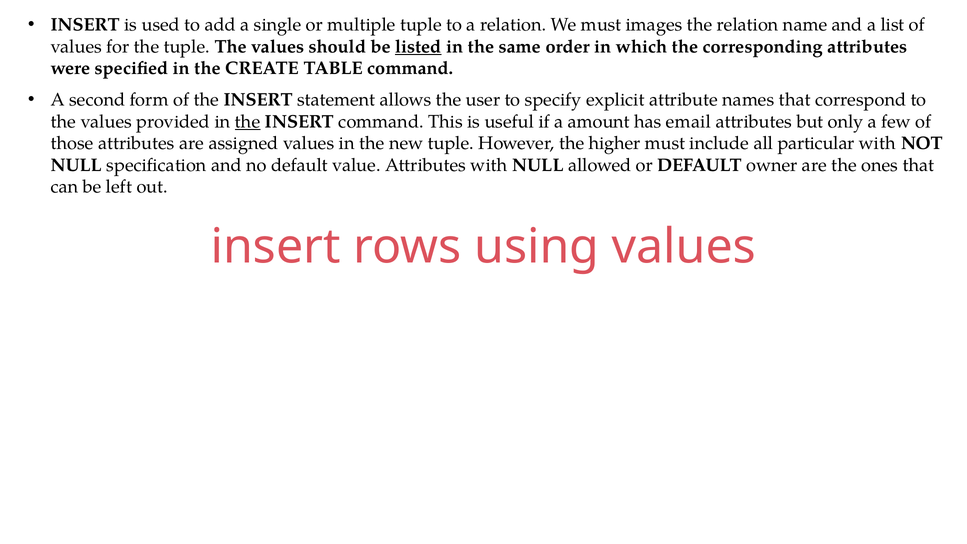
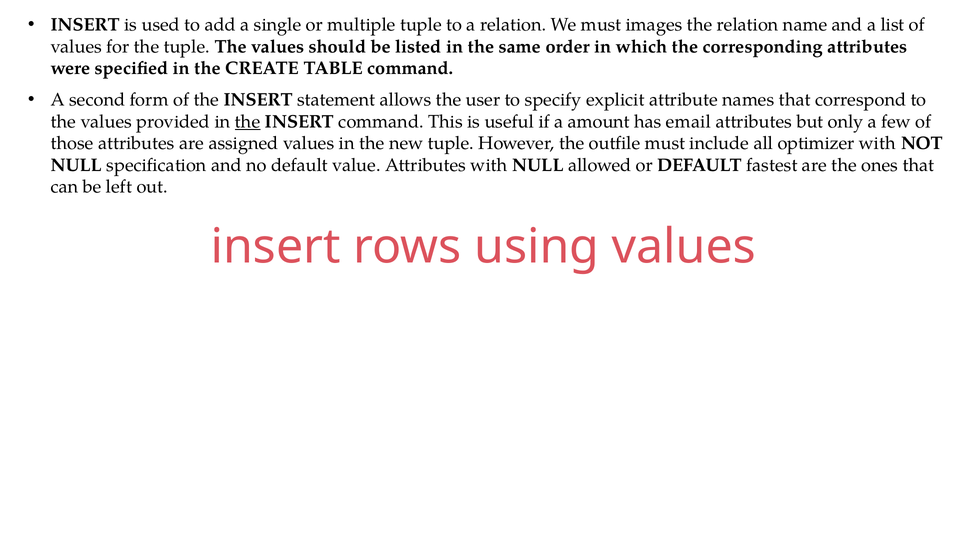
listed underline: present -> none (418, 47)
higher: higher -> outfile (615, 143)
particular: particular -> optimizer (816, 143)
owner: owner -> fastest (772, 165)
